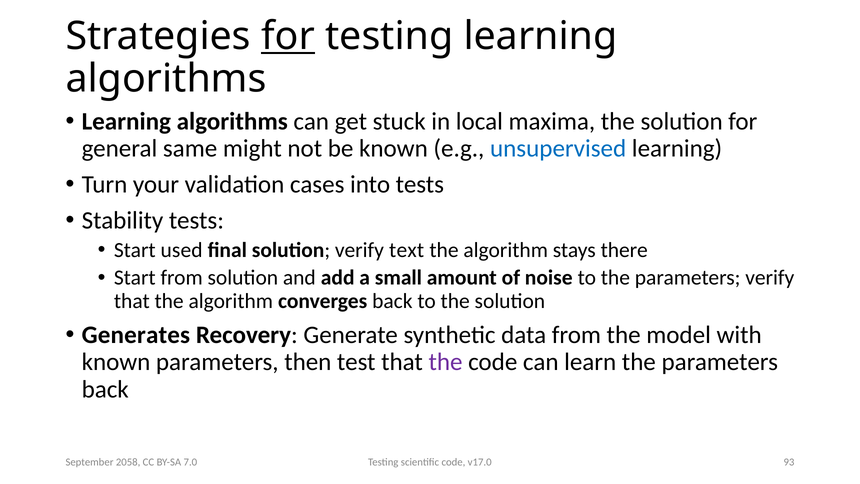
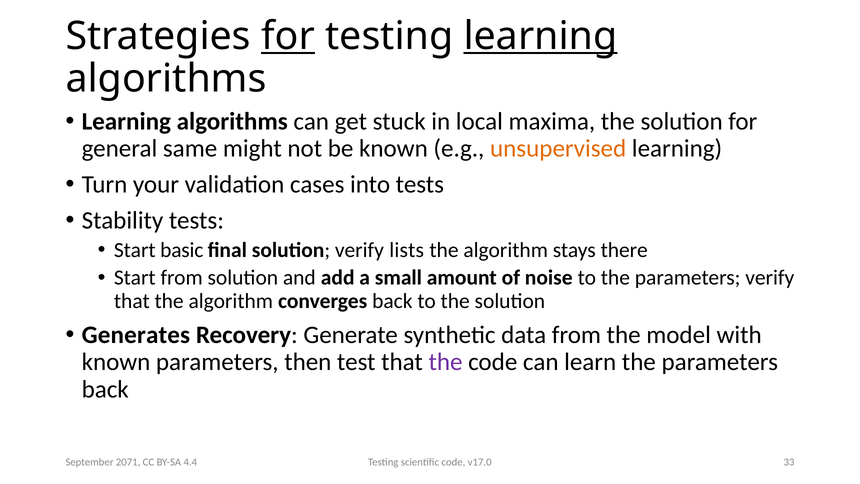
learning underline: none -> present (541, 36)
unsupervised colour: blue -> orange (558, 148)
used: used -> basic (182, 250)
text: text -> lists (407, 250)
93: 93 -> 33 (789, 462)
2058: 2058 -> 2071 (128, 462)
7.0: 7.0 -> 4.4 (190, 462)
